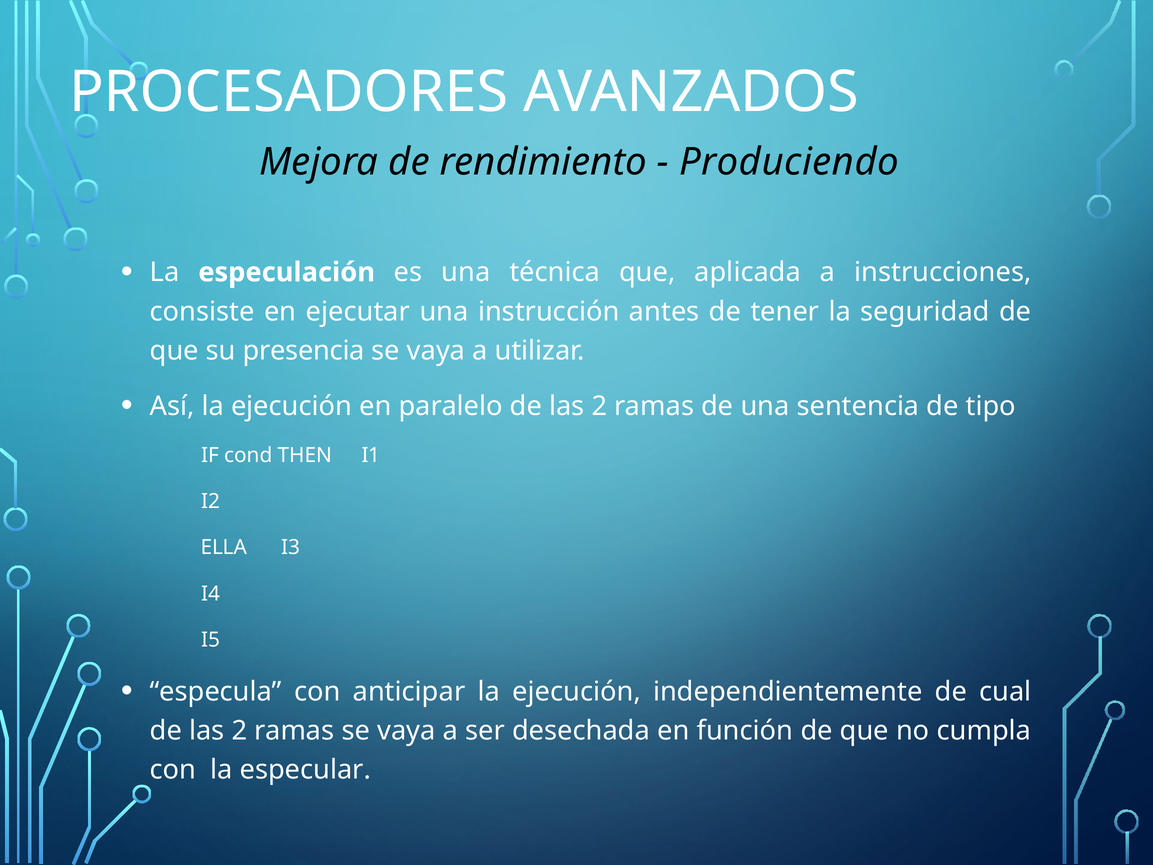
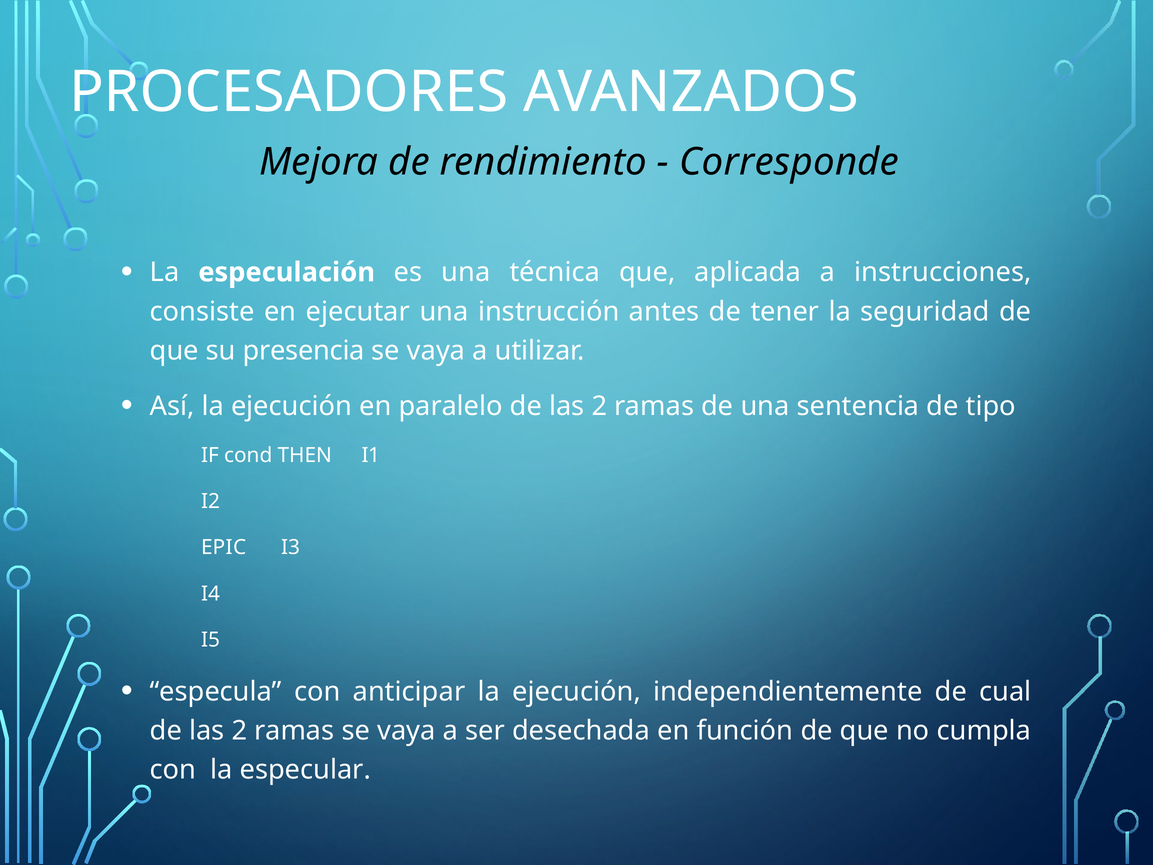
Produciendo: Produciendo -> Corresponde (789, 162)
ELLA: ELLA -> EPIC (224, 547)
